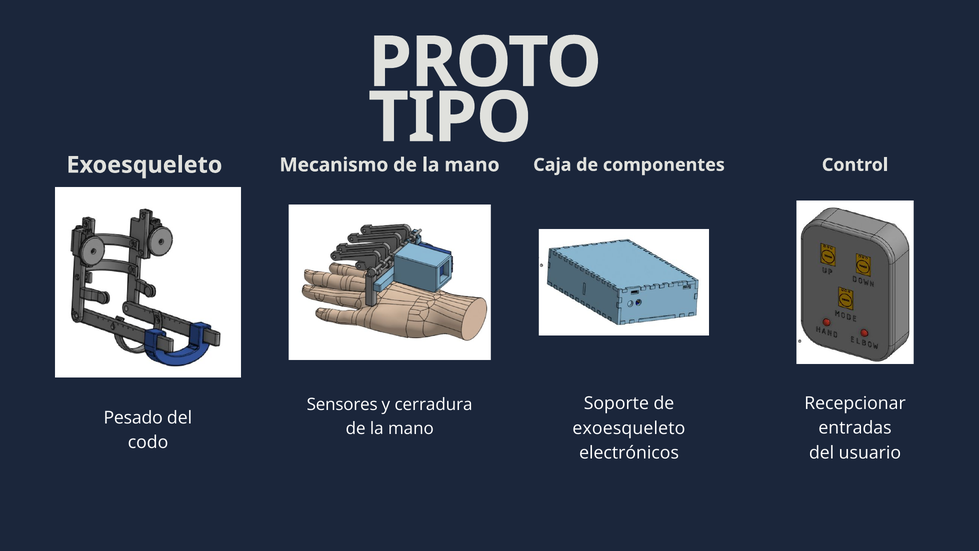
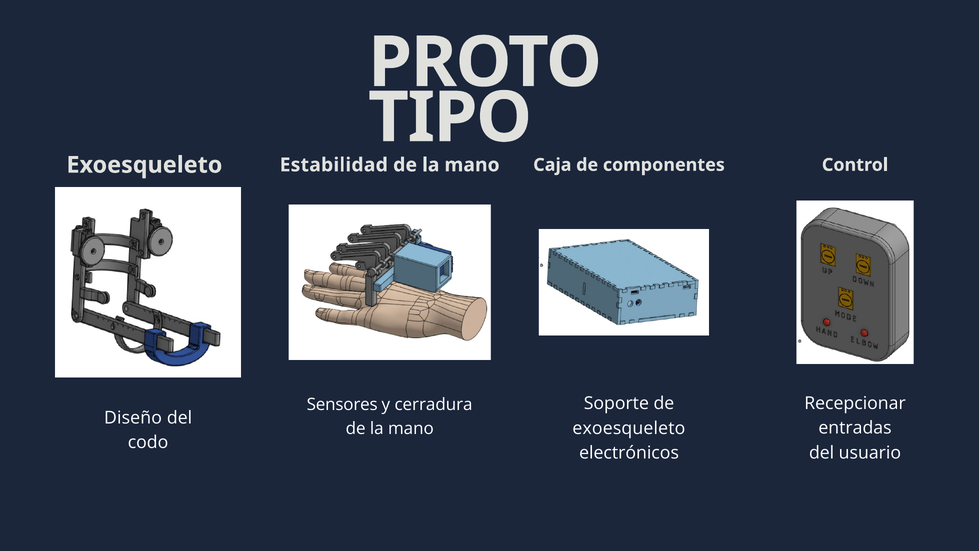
Mecanismo: Mecanismo -> Estabilidad (334, 165)
Pesado: Pesado -> Diseño (133, 417)
